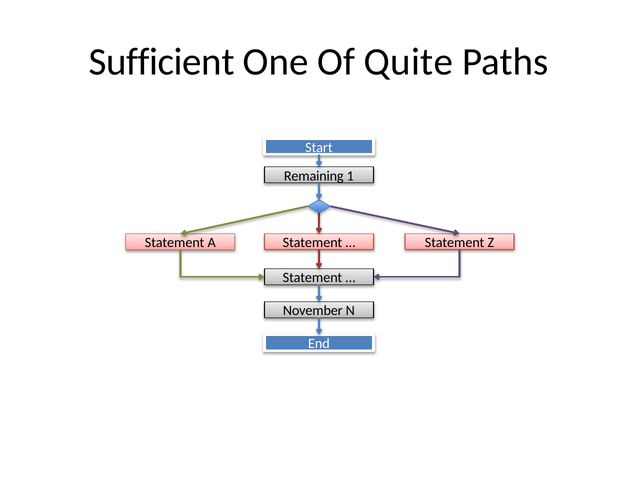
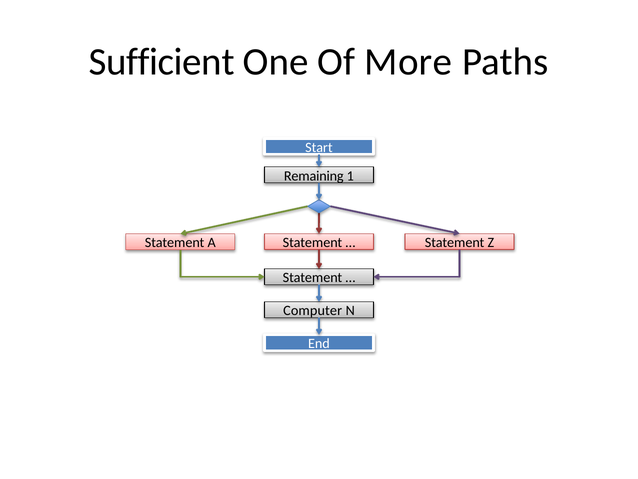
Quite: Quite -> More (408, 62)
November: November -> Computer (313, 310)
